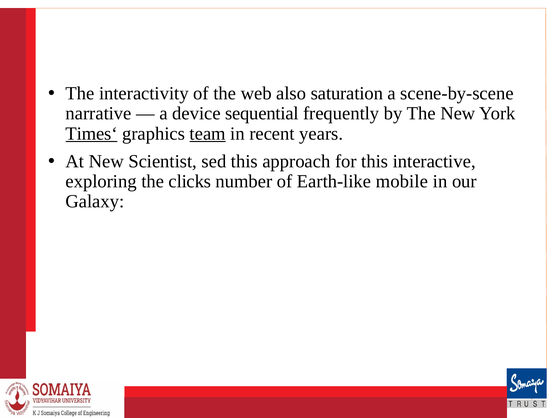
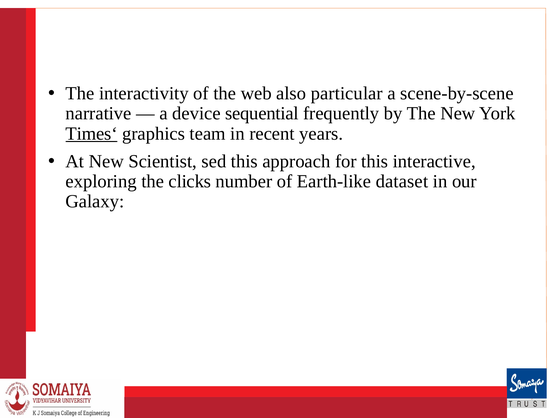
saturation: saturation -> particular (347, 93)
team underline: present -> none (208, 133)
mobile: mobile -> dataset (402, 181)
